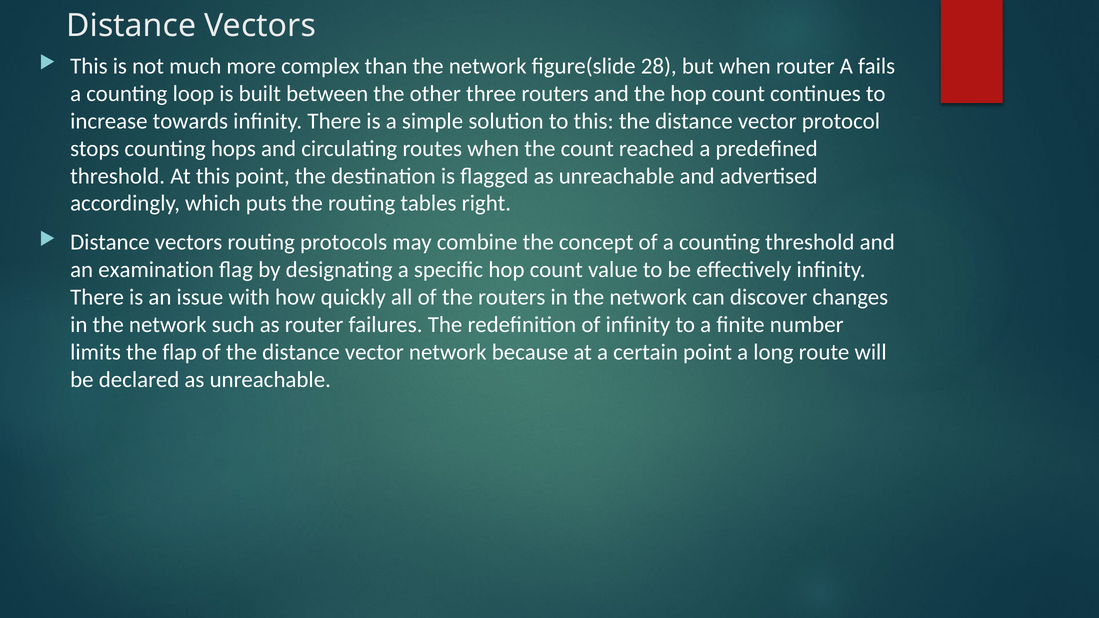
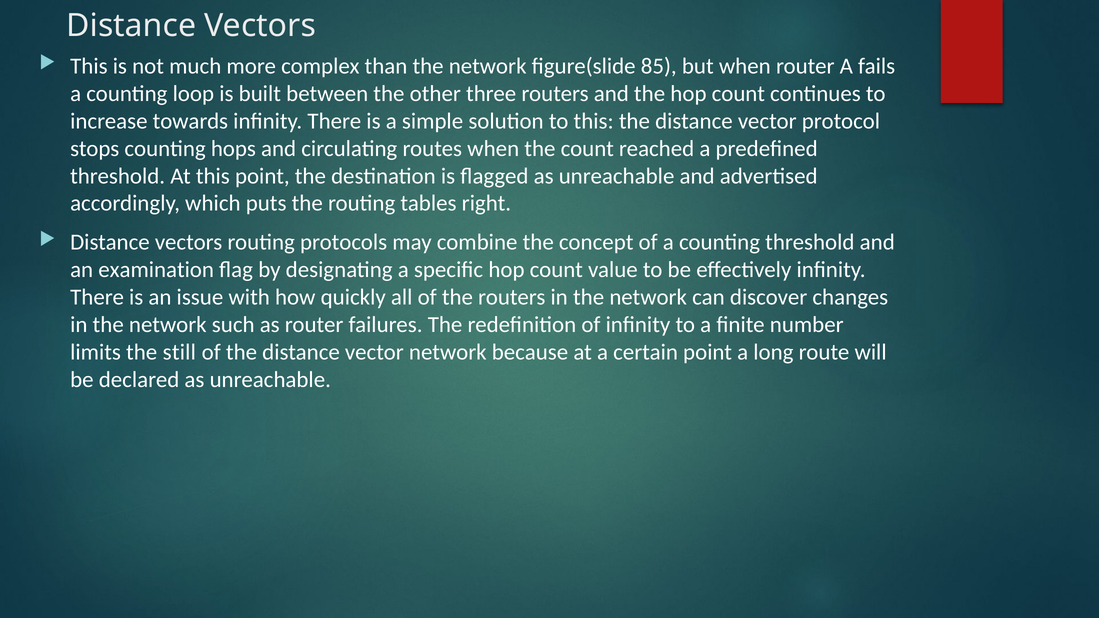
28: 28 -> 85 (659, 66)
flap: flap -> still (179, 352)
